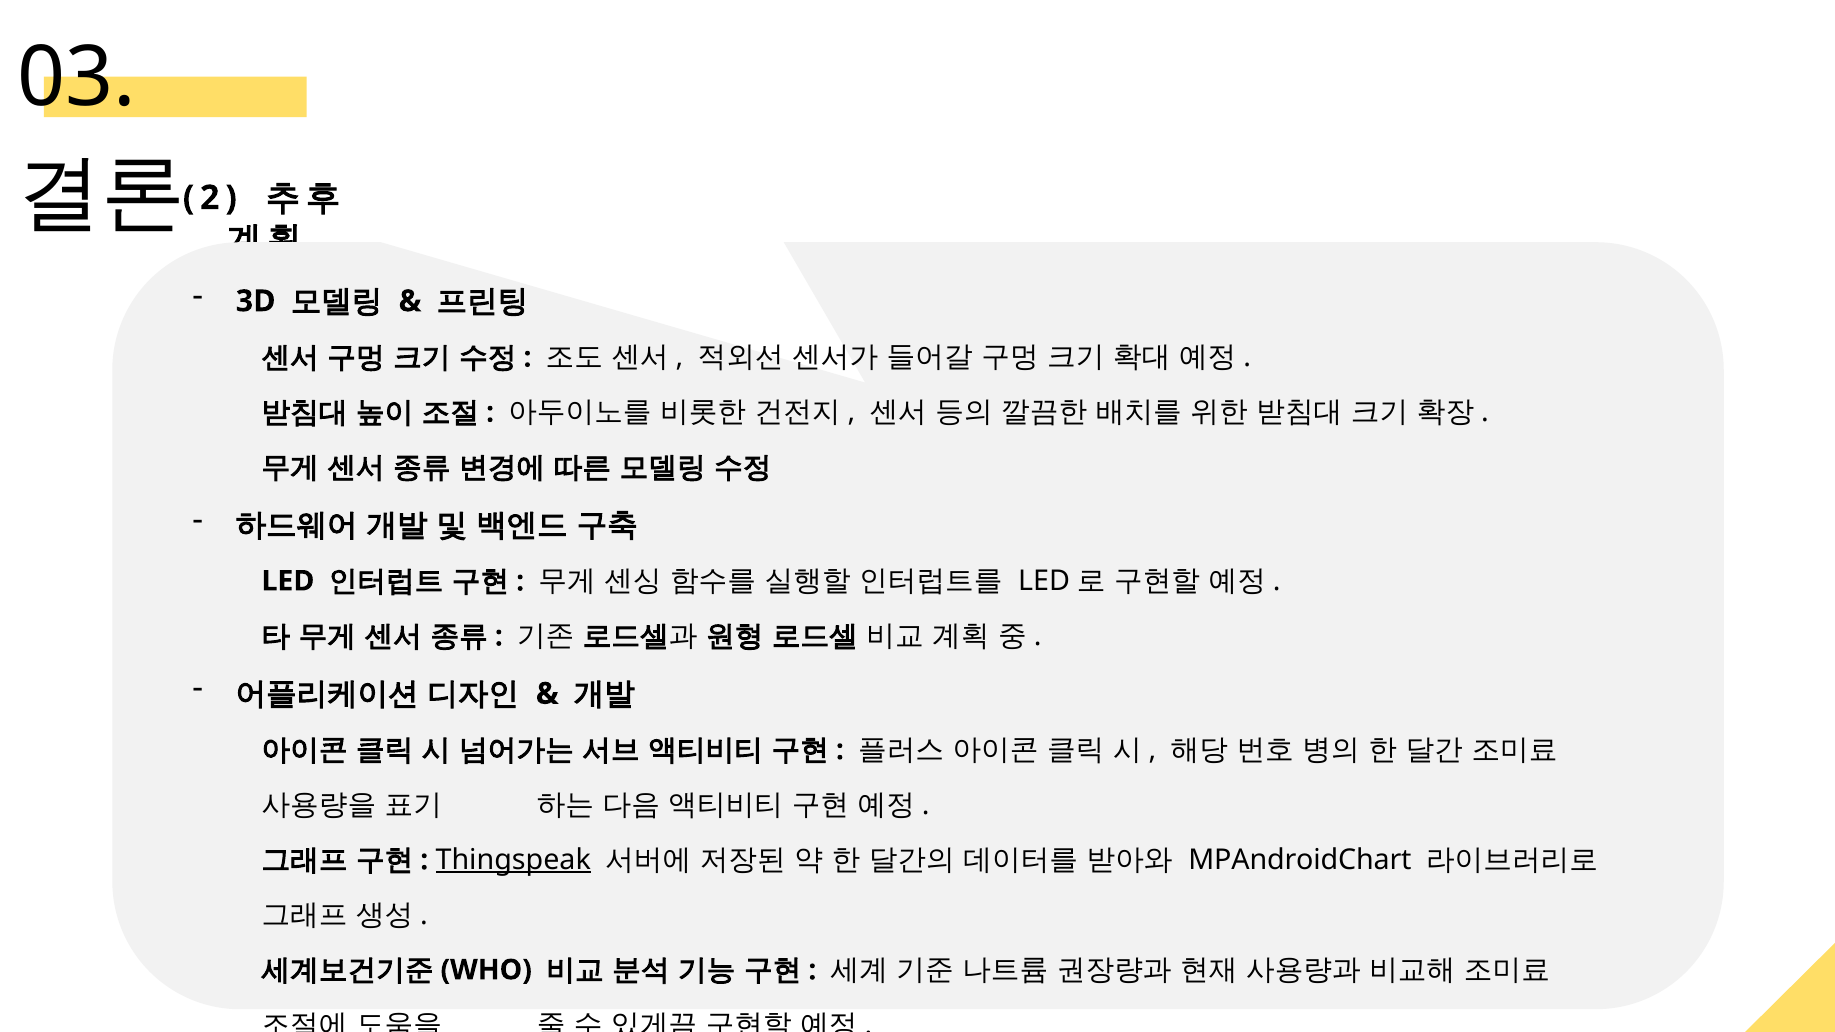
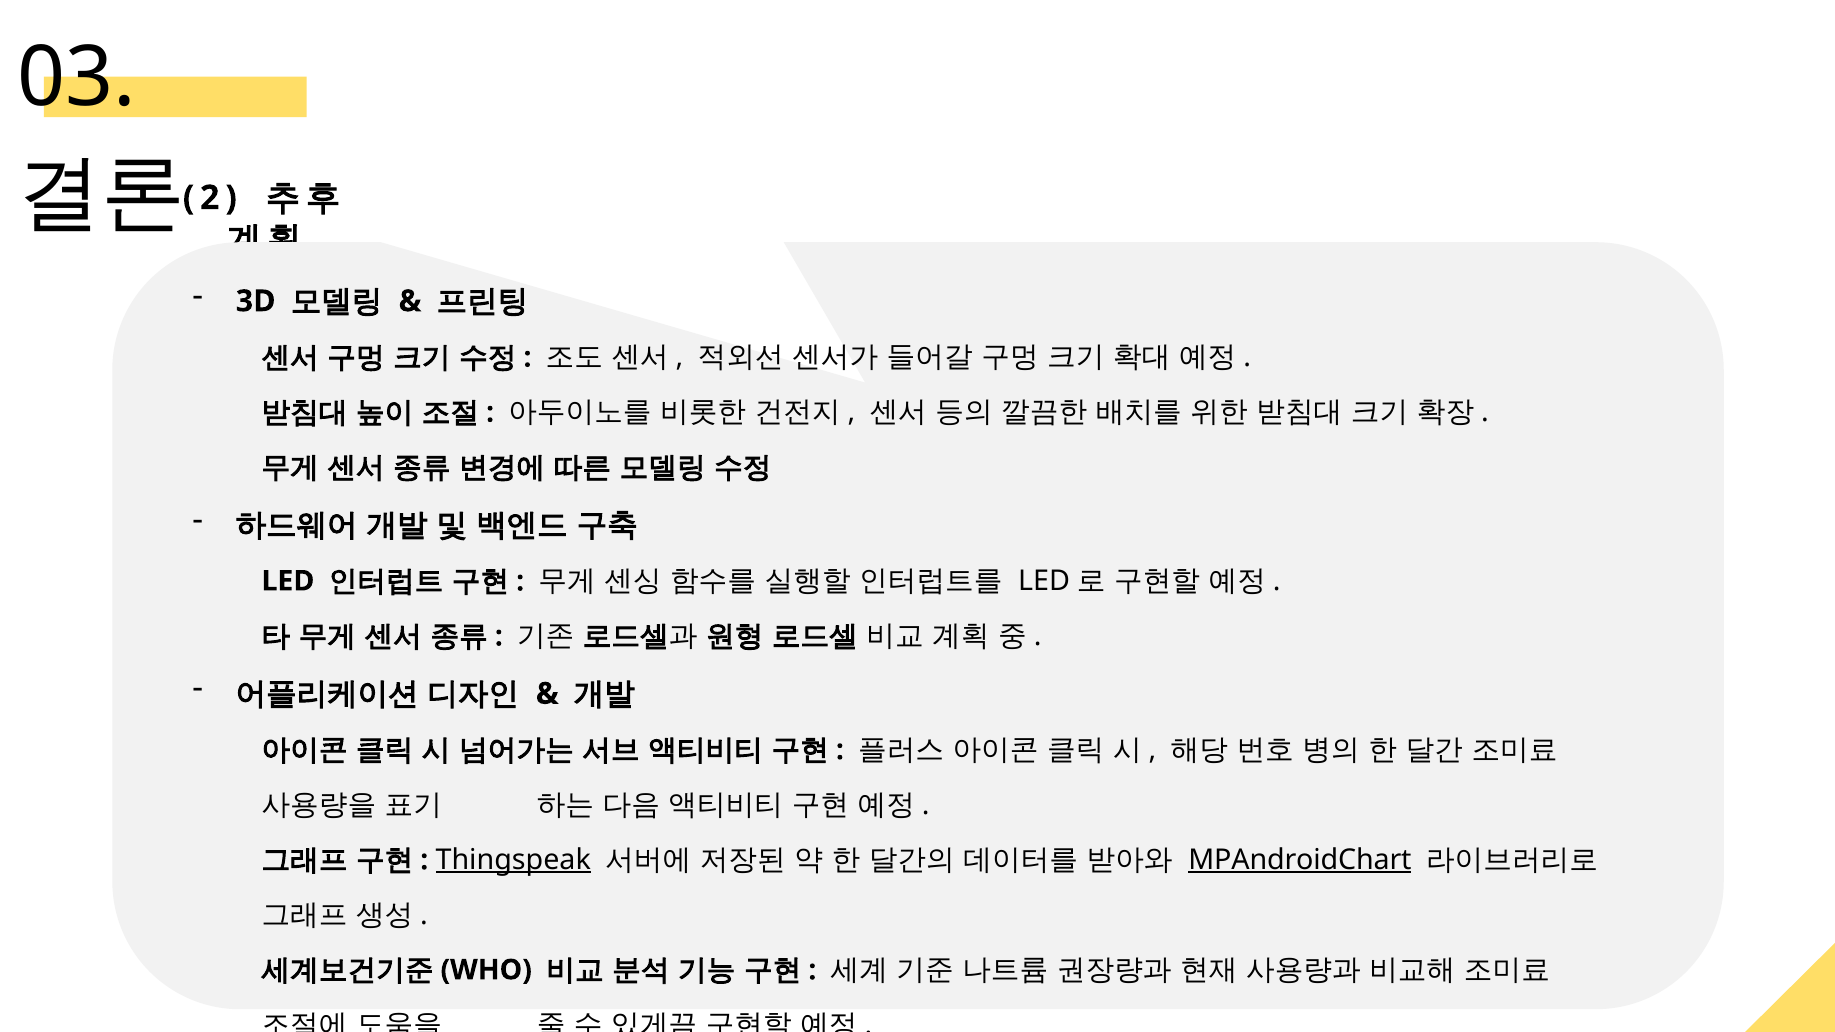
MPAndroidChart underline: none -> present (1300, 860)
